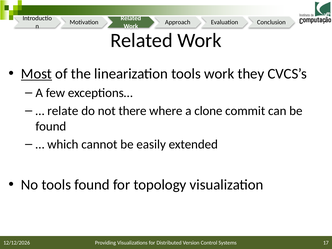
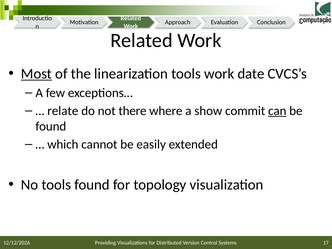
they: they -> date (251, 74)
clone: clone -> show (208, 111)
can underline: none -> present (277, 111)
